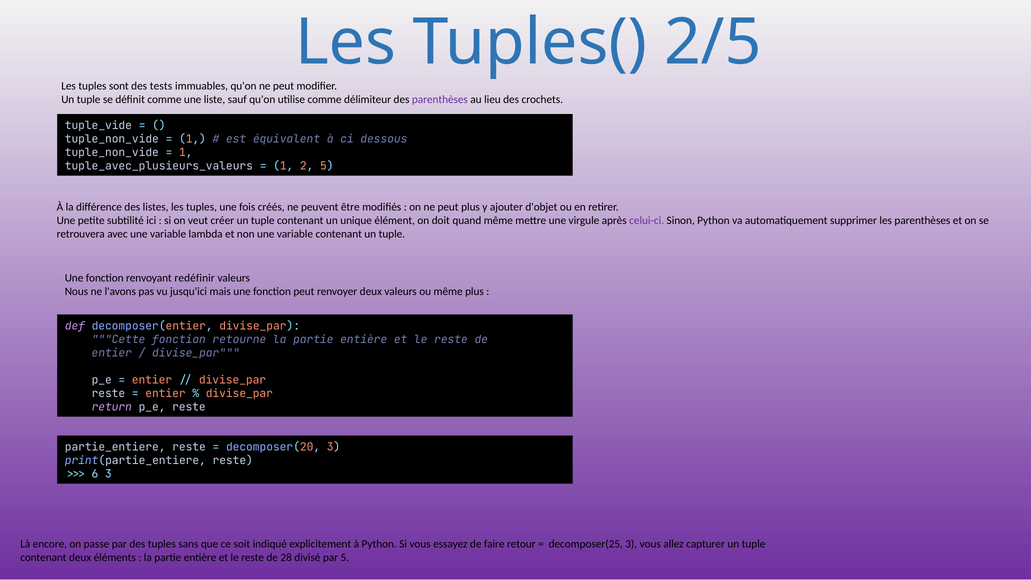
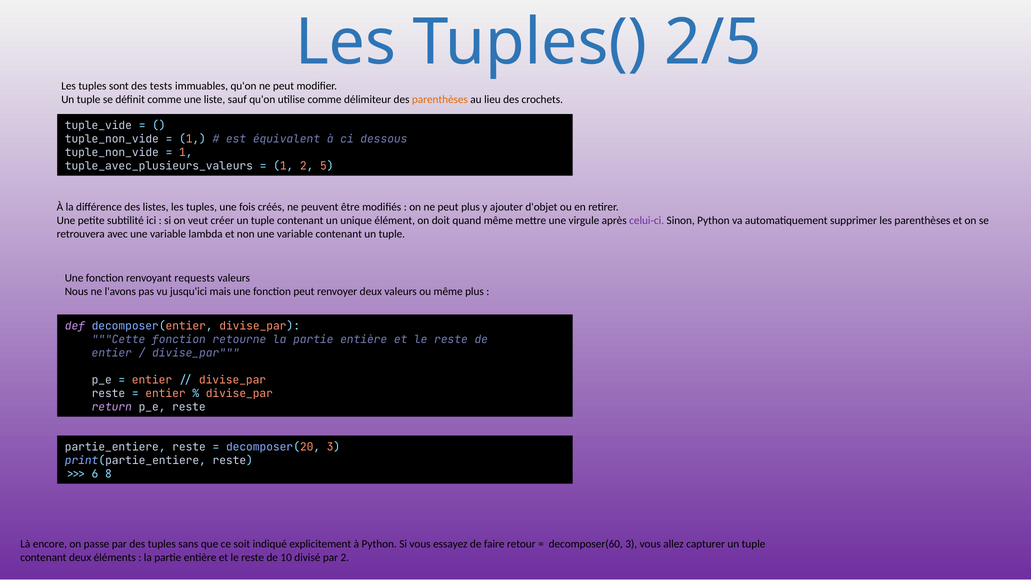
parenthèses colour: purple -> orange (440, 99)
redéfinir: redéfinir -> requests (195, 278)
6 3: 3 -> 8 (108, 474)
decomposer(25: decomposer(25 -> decomposer(60 (586, 544)
28: 28 -> 10 (286, 557)
par 5: 5 -> 2 (345, 557)
